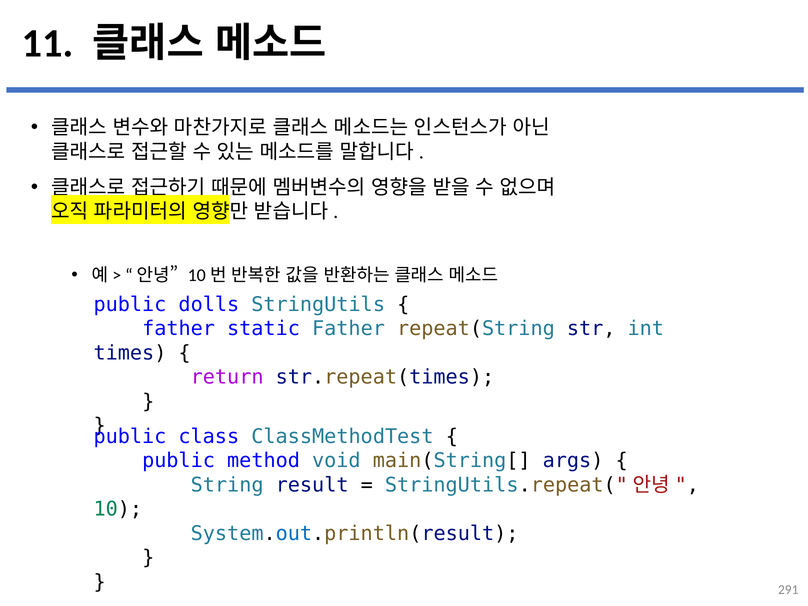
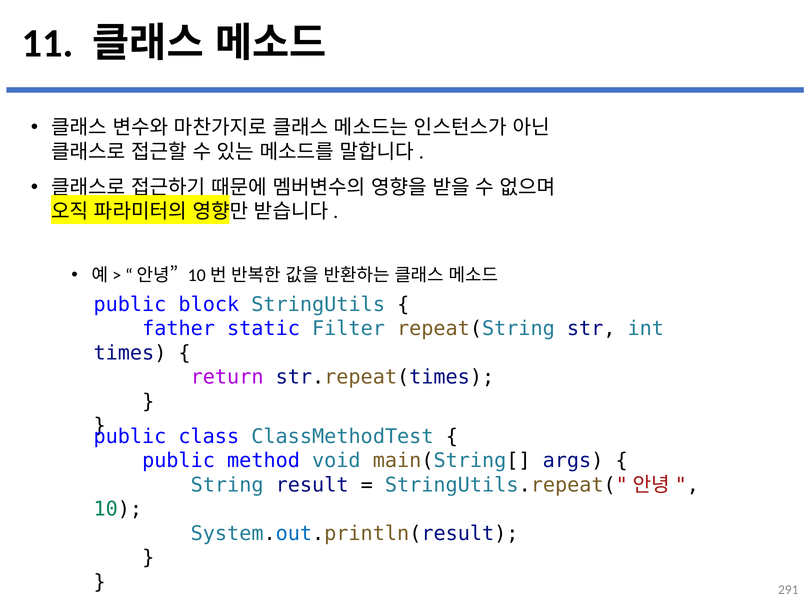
dolls: dolls -> block (209, 304)
static Father: Father -> Filter (349, 329)
